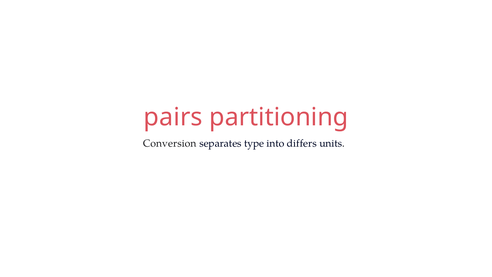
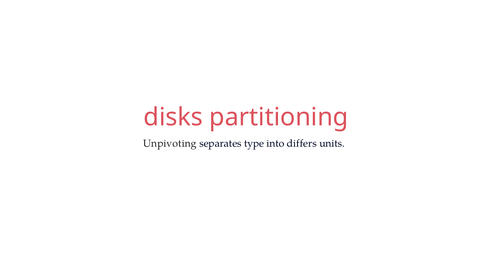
pairs: pairs -> disks (173, 117)
Conversion: Conversion -> Unpivoting (170, 143)
